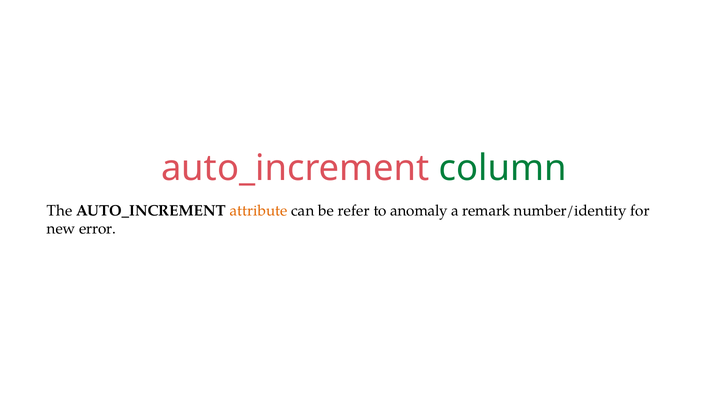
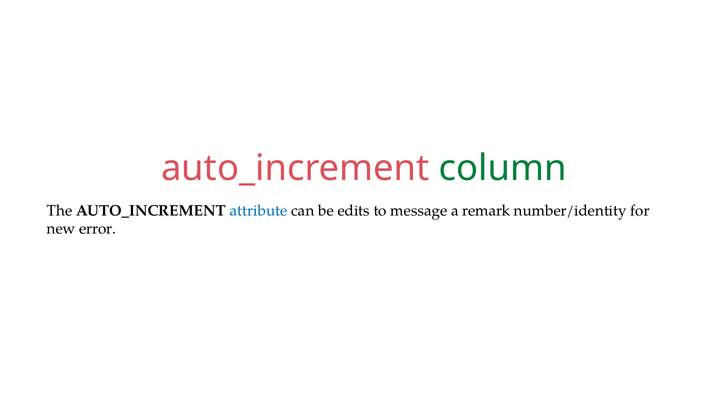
attribute colour: orange -> blue (259, 210)
refer: refer -> edits (354, 210)
anomaly: anomaly -> message (419, 210)
